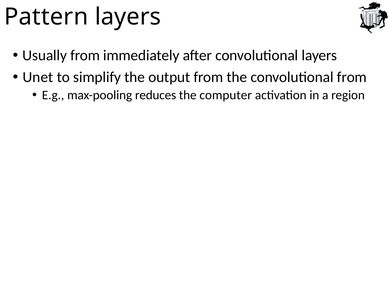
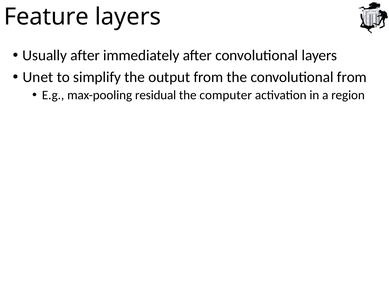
Pattern: Pattern -> Feature (46, 17)
Usually from: from -> after (85, 55)
reduces: reduces -> residual (156, 95)
